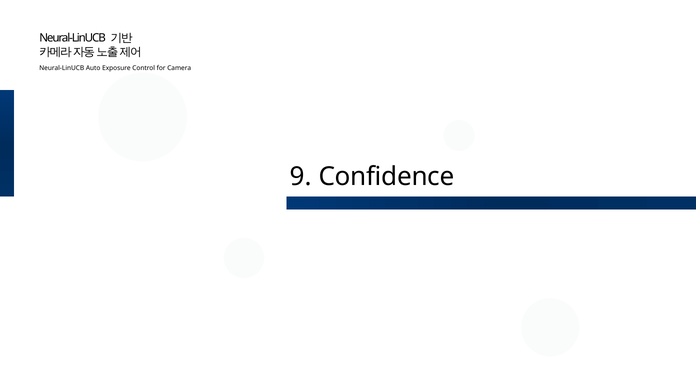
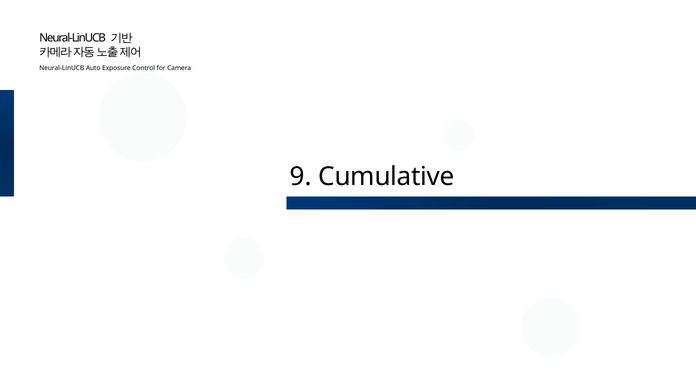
Confidence: Confidence -> Cumulative (387, 177)
